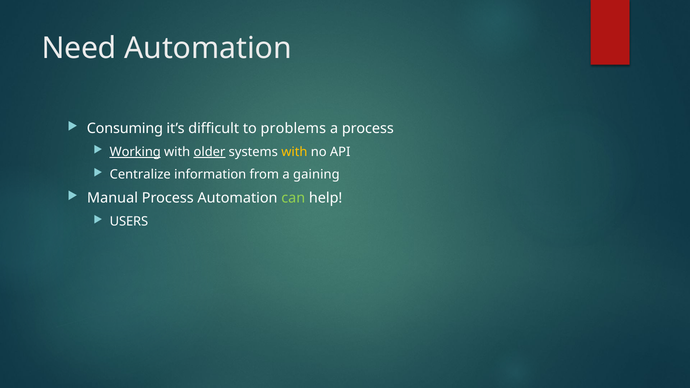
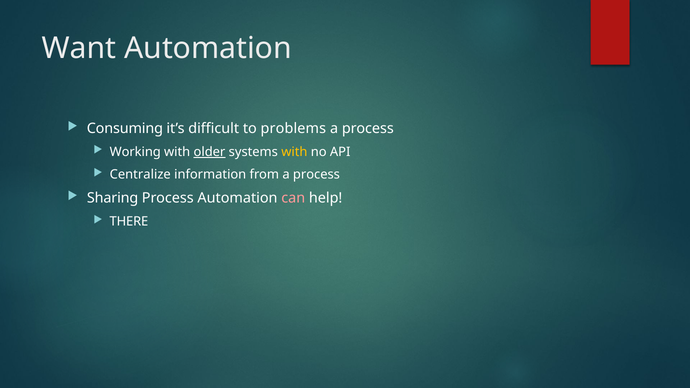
Need: Need -> Want (79, 48)
Working underline: present -> none (135, 152)
from a gaining: gaining -> process (316, 175)
Manual: Manual -> Sharing (113, 198)
can colour: light green -> pink (293, 198)
USERS: USERS -> THERE (129, 222)
